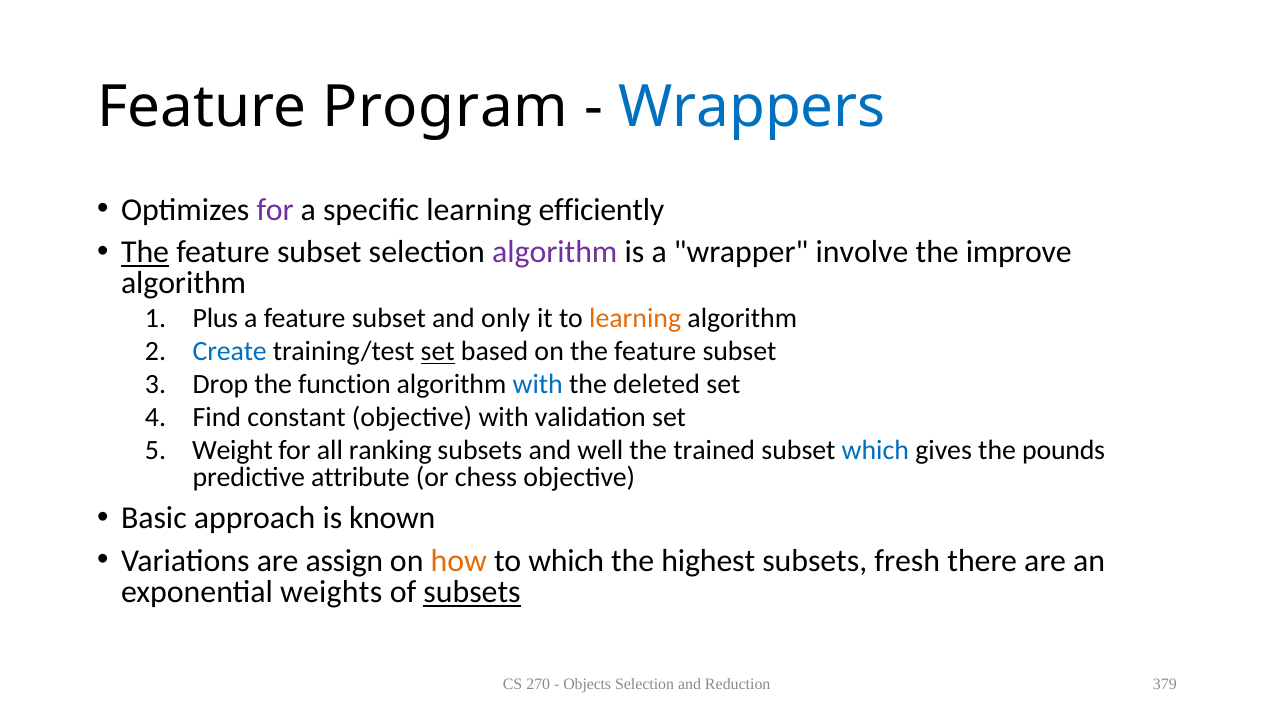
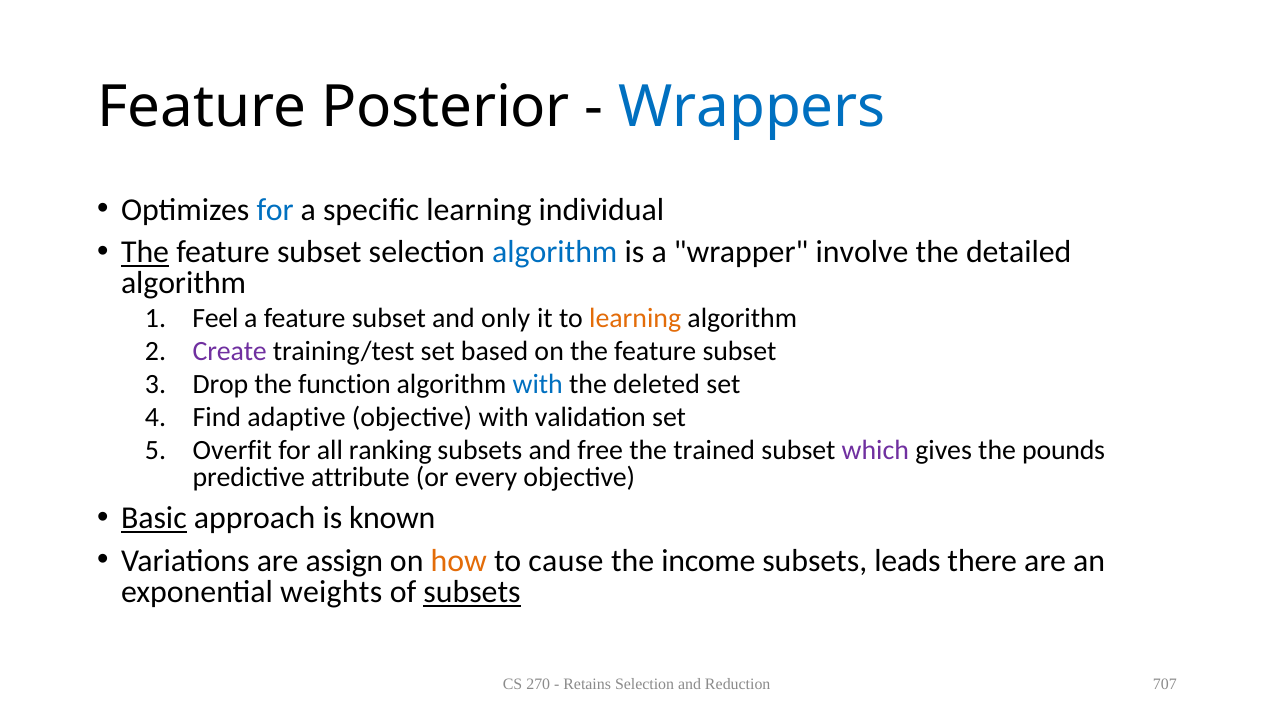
Program: Program -> Posterior (446, 107)
for colour: purple -> blue (275, 210)
efficiently: efficiently -> individual (601, 210)
algorithm colour: purple -> blue (555, 253)
improve: improve -> detailed (1019, 253)
Plus: Plus -> Feel (215, 319)
Create colour: blue -> purple (230, 352)
set underline: present -> none (438, 352)
constant: constant -> adaptive (297, 418)
Weight: Weight -> Overfit (232, 451)
well: well -> free (600, 451)
which colour: blue -> purple (875, 451)
chess: chess -> every (486, 478)
Basic underline: none -> present (154, 519)
to which: which -> cause (566, 562)
highest: highest -> income (708, 562)
fresh: fresh -> leads (907, 562)
Objects: Objects -> Retains (587, 684)
379: 379 -> 707 (1165, 684)
